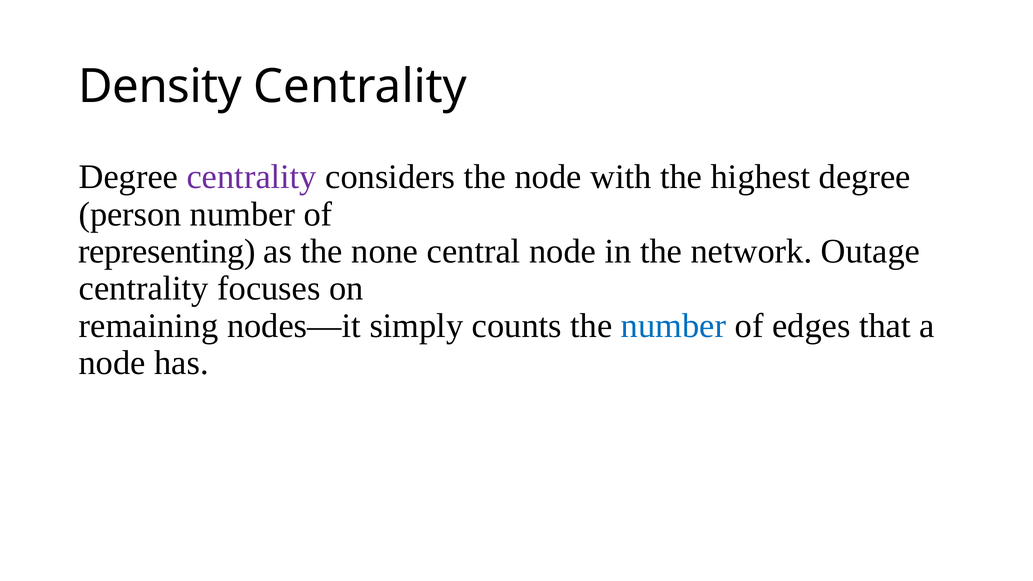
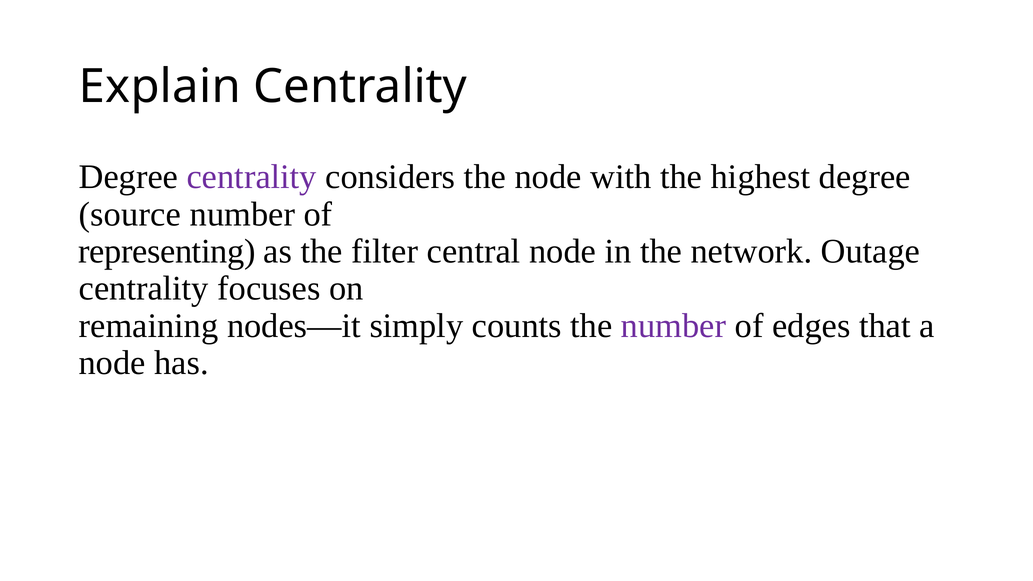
Density: Density -> Explain (160, 87)
person: person -> source (130, 214)
none: none -> filter (385, 251)
number colour: blue -> purple (674, 326)
